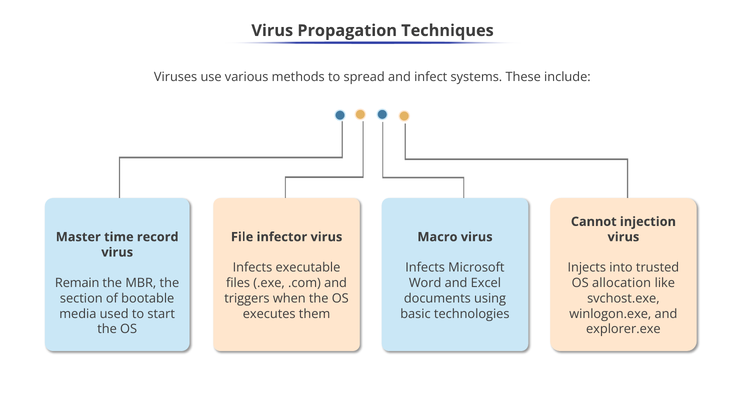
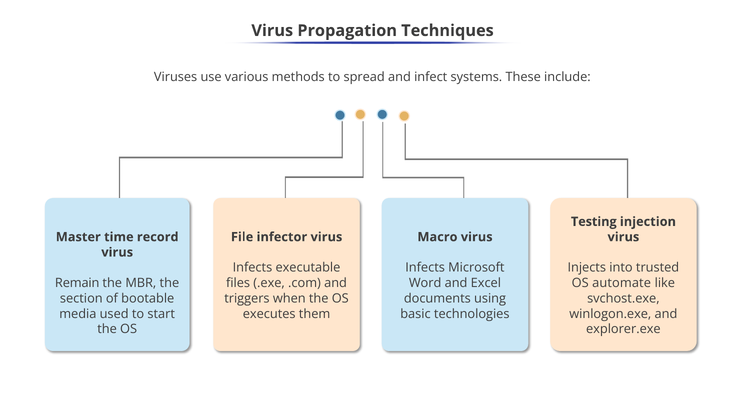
Cannot: Cannot -> Testing (594, 222)
allocation: allocation -> automate (622, 283)
